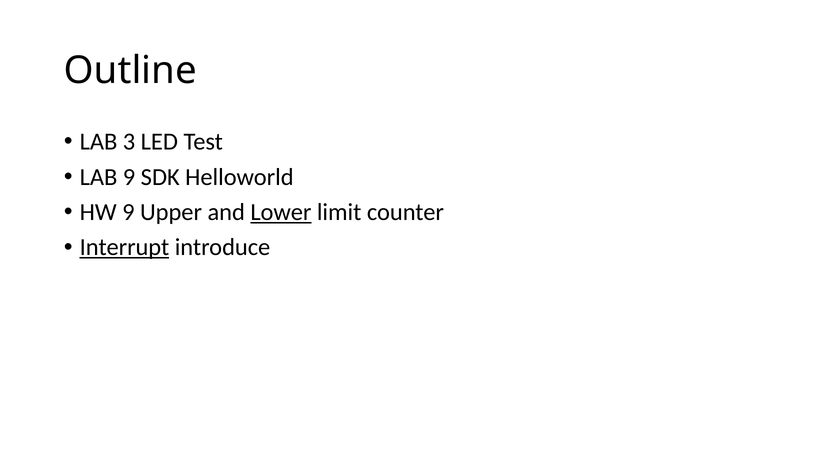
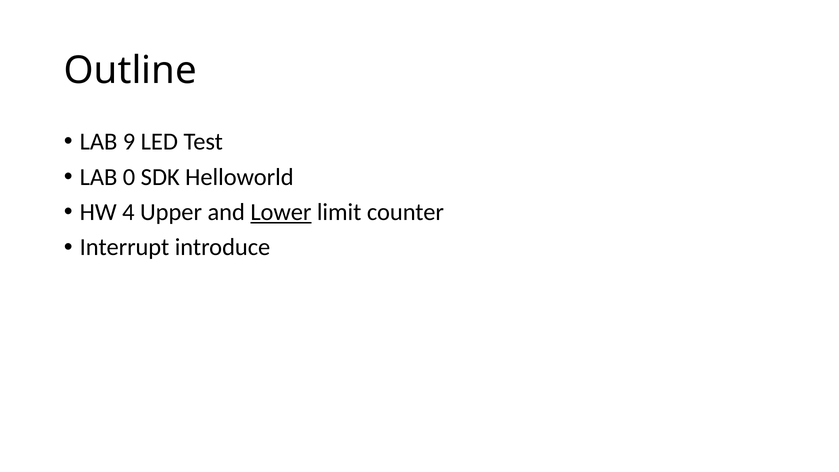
3: 3 -> 9 (129, 142)
LAB 9: 9 -> 0 (129, 177)
HW 9: 9 -> 4 (128, 212)
Interrupt underline: present -> none (124, 247)
